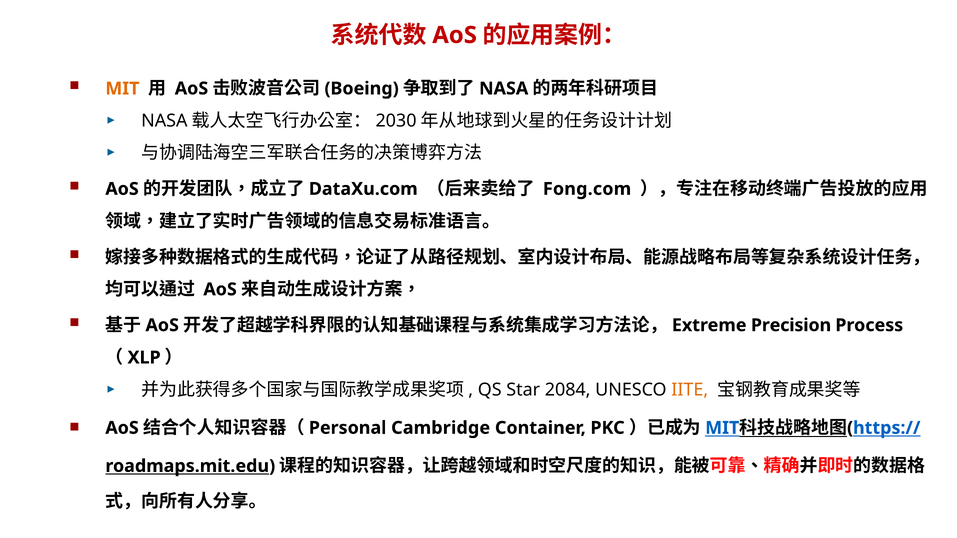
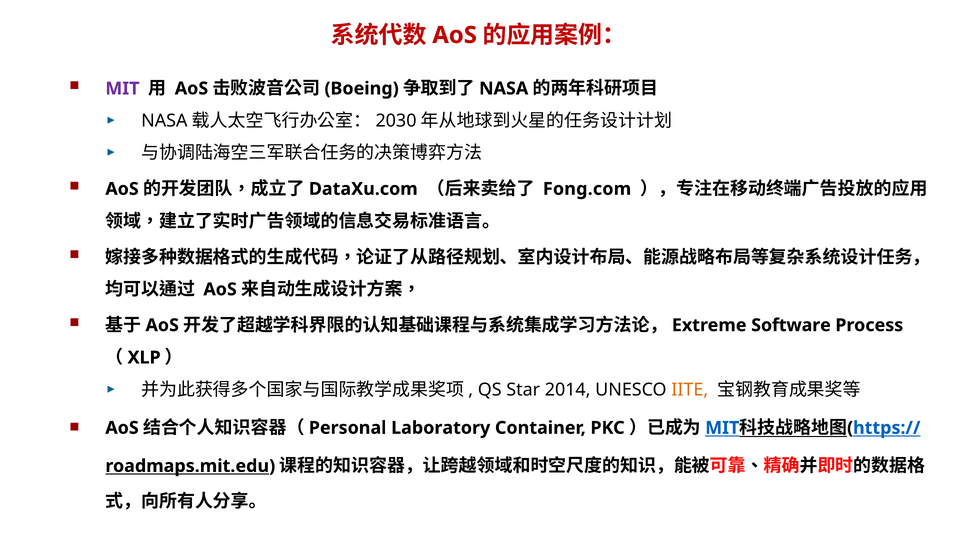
MIT colour: orange -> purple (122, 89)
Precision: Precision -> Software (791, 325)
2084: 2084 -> 2014 (568, 390)
Cambridge: Cambridge -> Laboratory (441, 428)
